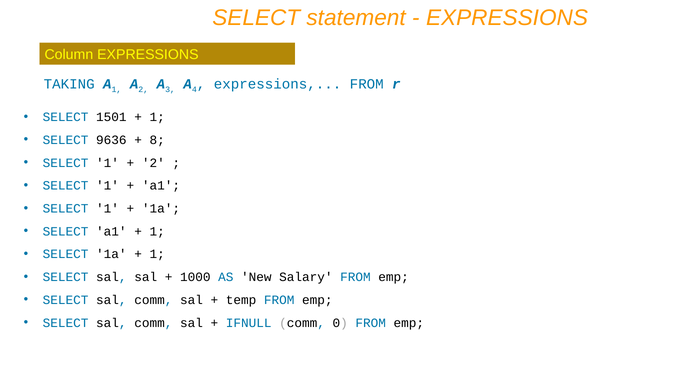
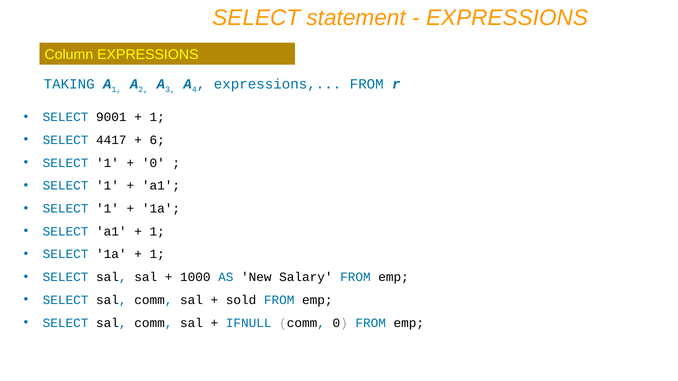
1501: 1501 -> 9001 (111, 117)
9636: 9636 -> 4417 (111, 140)
8: 8 -> 6 (157, 140)
2: 2 -> 0 (153, 163)
temp: temp -> sold (241, 300)
